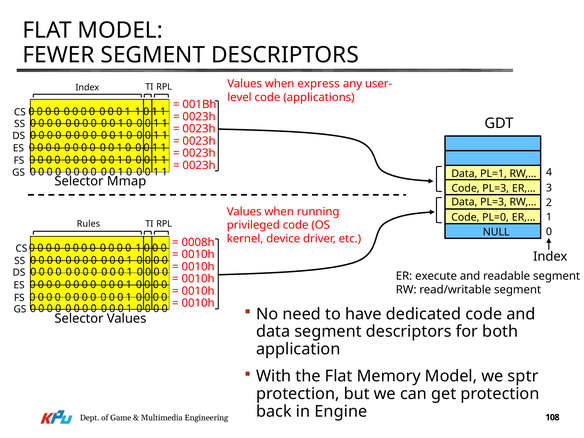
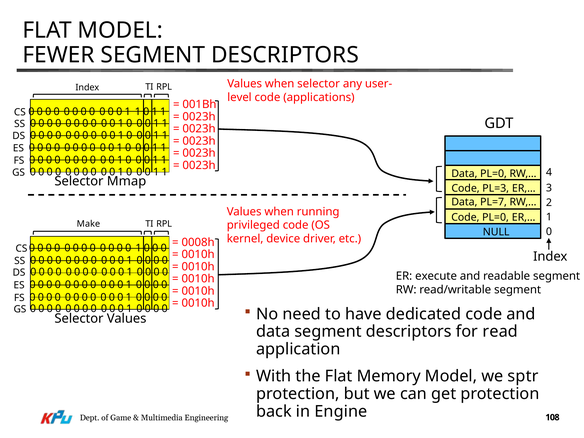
when express: express -> selector (319, 84)
Data PL=1: PL=1 -> PL=0 (494, 174)
Data PL=3: PL=3 -> PL=7 (494, 202)
Rules: Rules -> Make (88, 224)
both: both -> read (500, 332)
